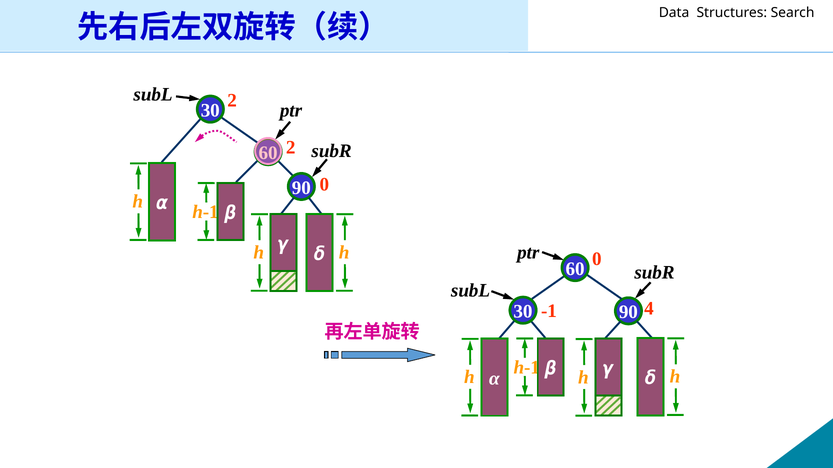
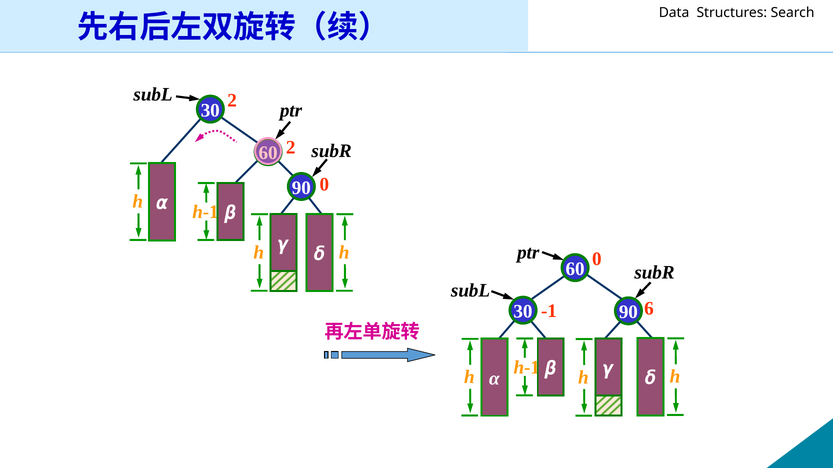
4: 4 -> 6 (649, 309)
